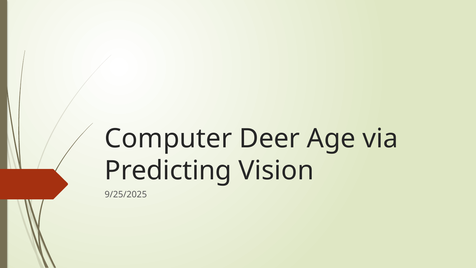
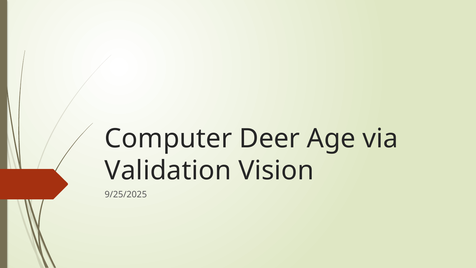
Predicting: Predicting -> Validation (168, 171)
